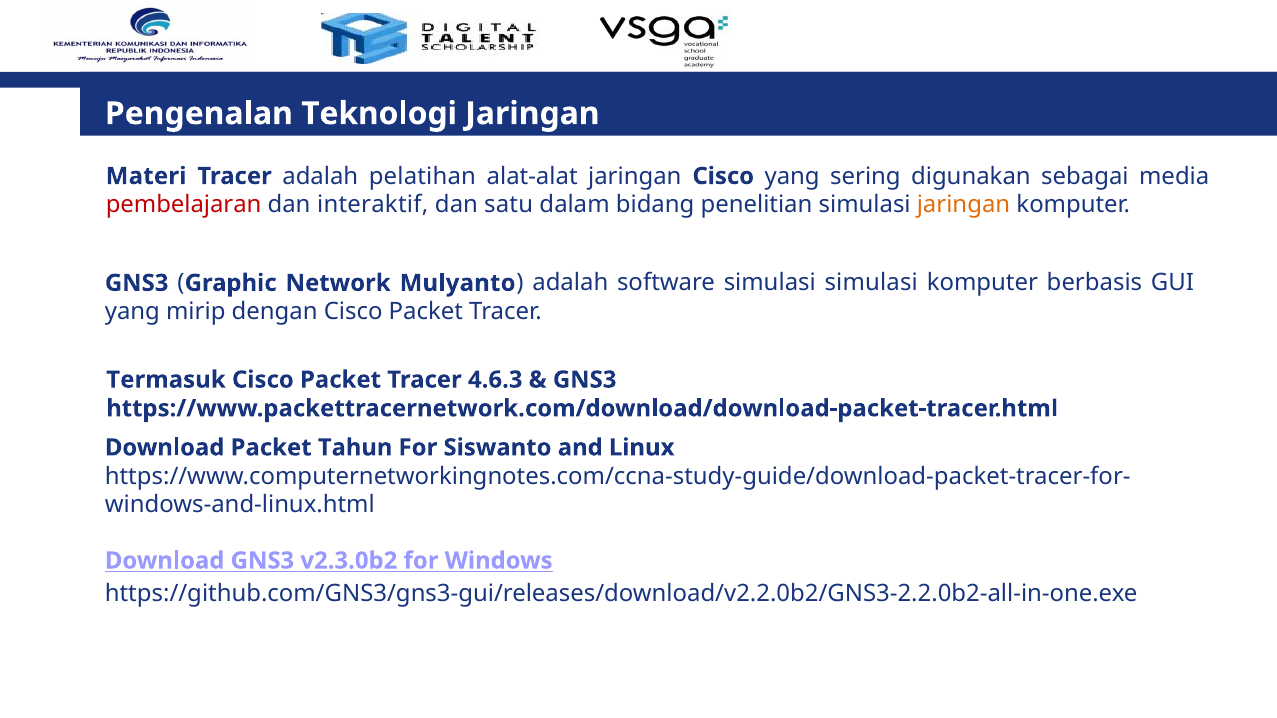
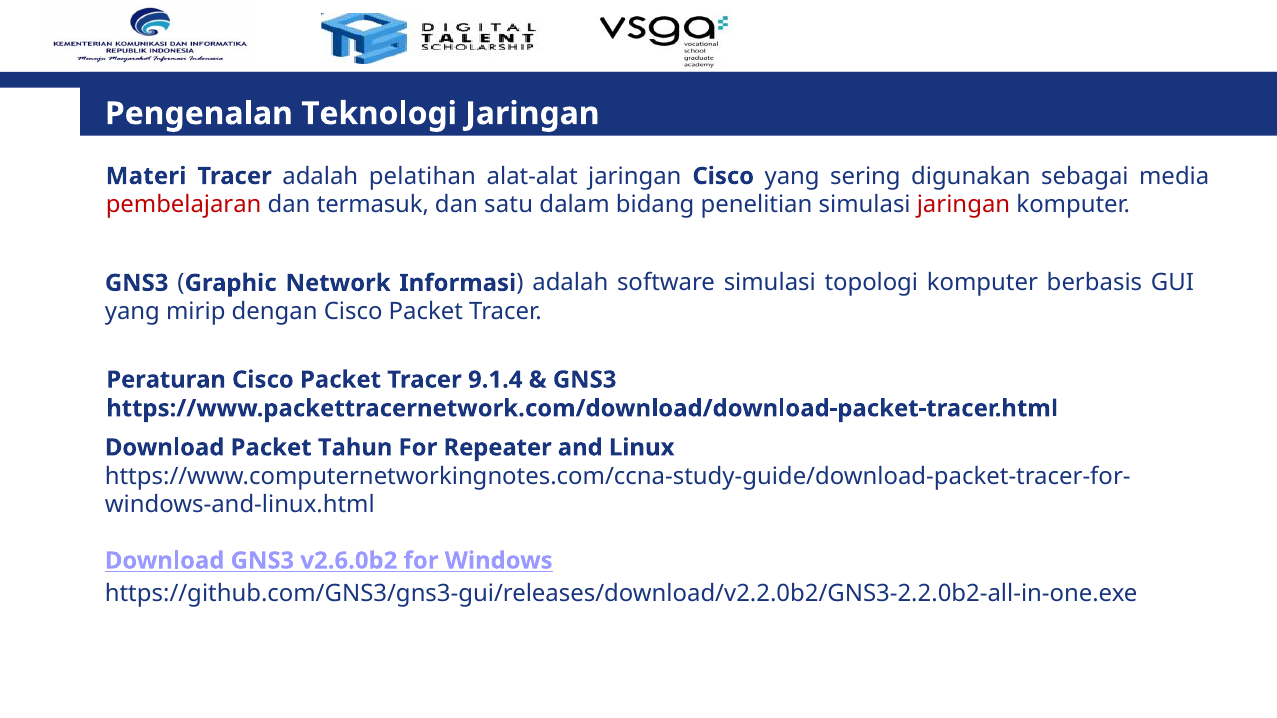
interaktif: interaktif -> termasuk (373, 205)
jaringan colour: orange -> red (964, 205)
Mulyanto: Mulyanto -> Informasi (458, 283)
simulasi simulasi: simulasi -> topologi (871, 283)
Termasuk: Termasuk -> Peraturan (166, 380)
4.6.3: 4.6.3 -> 9.1.4 (495, 380)
Siswanto: Siswanto -> Repeater (498, 448)
v2.3.0b2: v2.3.0b2 -> v2.6.0b2 (349, 561)
